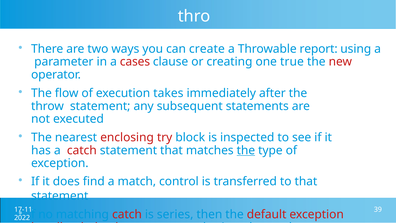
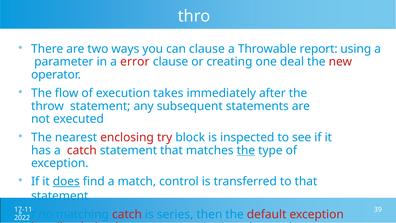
can create: create -> clause (207, 49)
cases: cases -> error (135, 62)
true: true -> deal (292, 62)
does underline: none -> present (66, 181)
